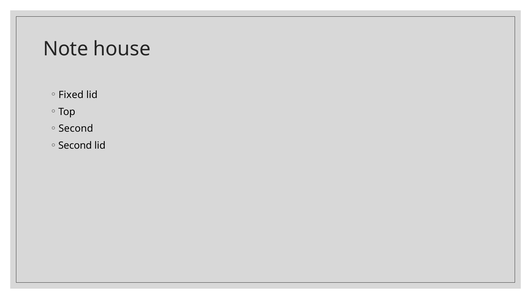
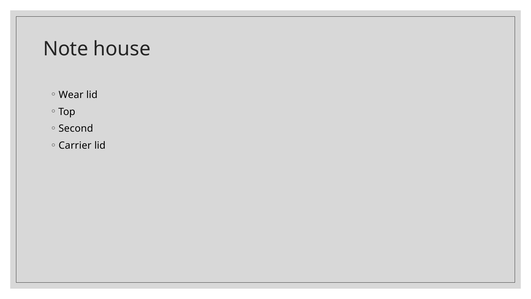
Fixed: Fixed -> Wear (71, 95)
Second: Second -> Carrier (75, 146)
